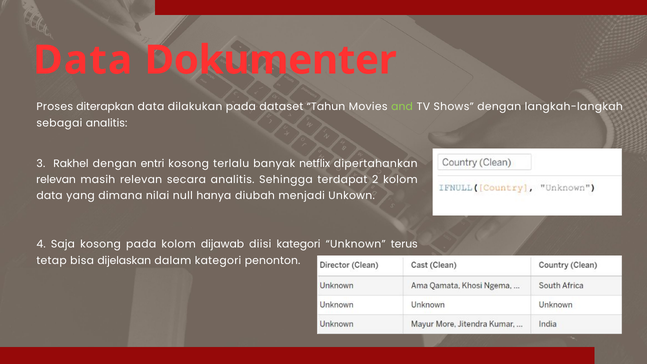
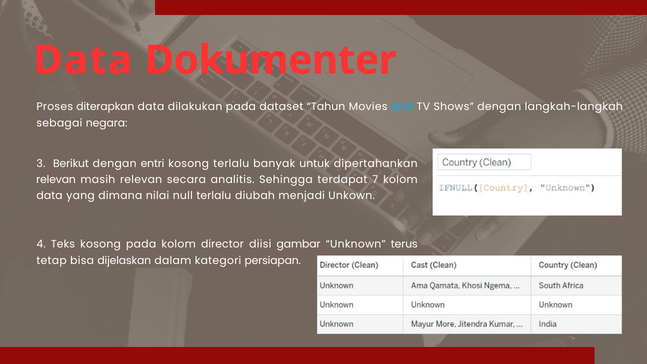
and colour: light green -> light blue (402, 107)
sebagai analitis: analitis -> negara (107, 123)
Rakhel: Rakhel -> Berikut (71, 164)
netflix: netflix -> untuk (315, 164)
2: 2 -> 7 (375, 180)
null hanya: hanya -> terlalu (214, 196)
Saja: Saja -> Teks (63, 244)
dijawab: dijawab -> director (222, 244)
diisi kategori: kategori -> gambar (299, 244)
penonton: penonton -> persiapan (273, 261)
